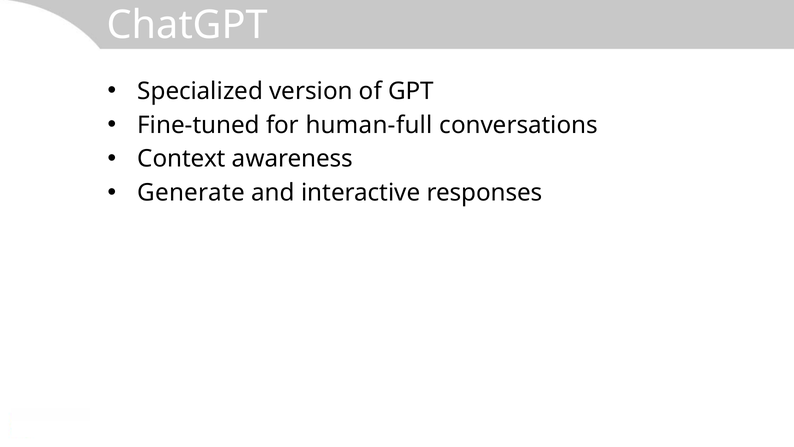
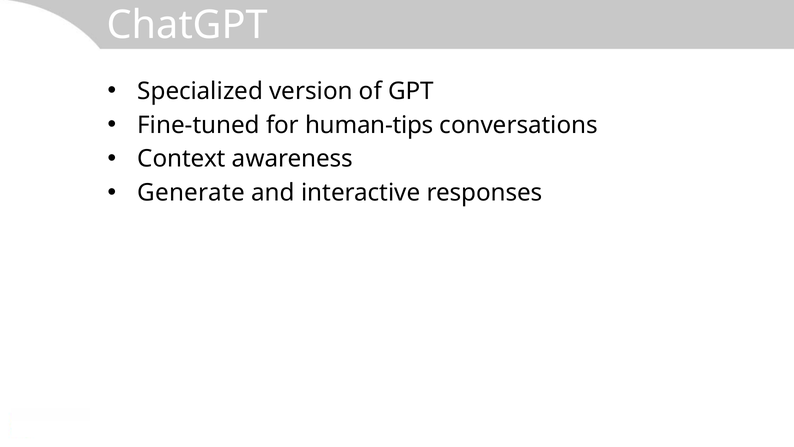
human-full: human-full -> human-tips (369, 125)
